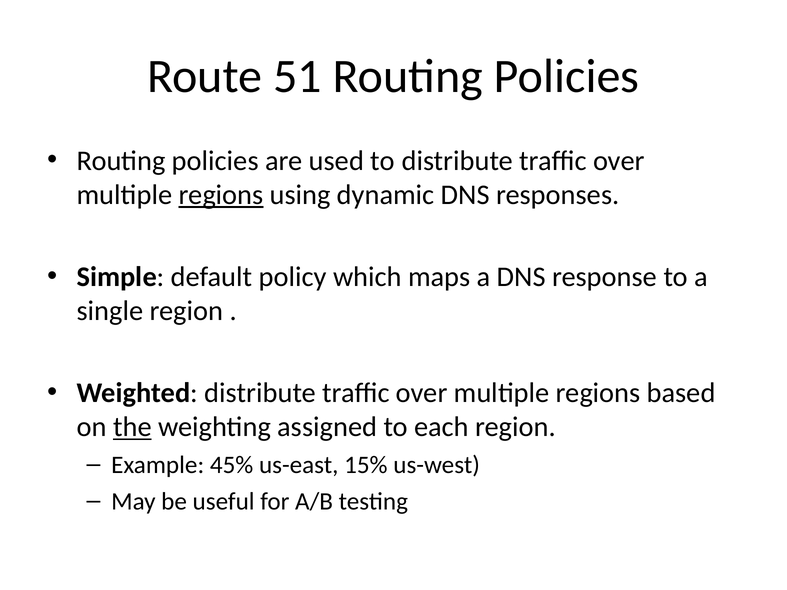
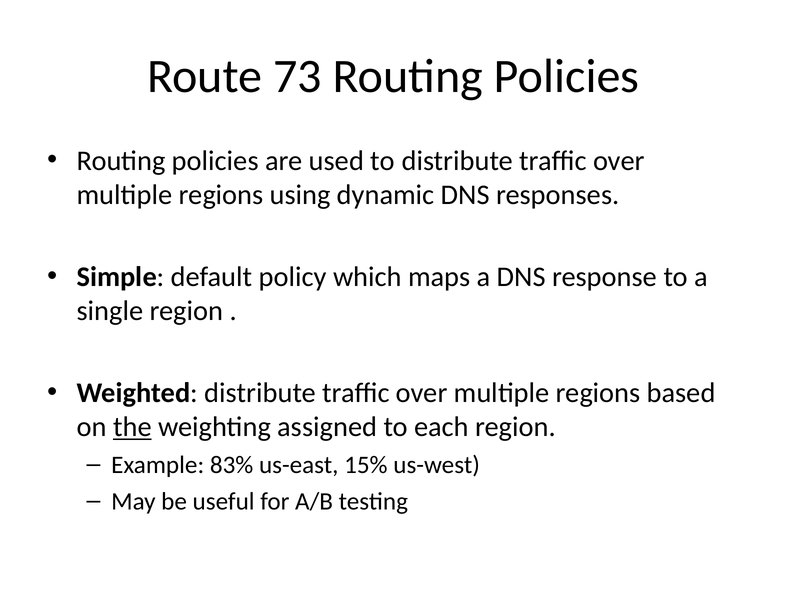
51: 51 -> 73 (297, 76)
regions underline: present -> none (221, 195)
45%: 45% -> 83% (232, 465)
